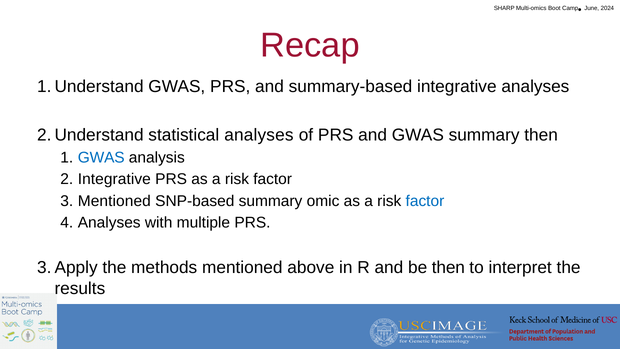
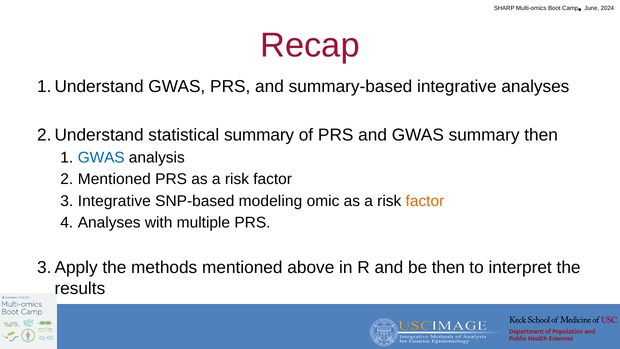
statistical analyses: analyses -> summary (259, 135)
Integrative: Integrative -> Mentioned (114, 179)
Mentioned: Mentioned -> Integrative (114, 201)
SNP-based summary: summary -> modeling (270, 201)
factor colour: blue -> orange (425, 201)
